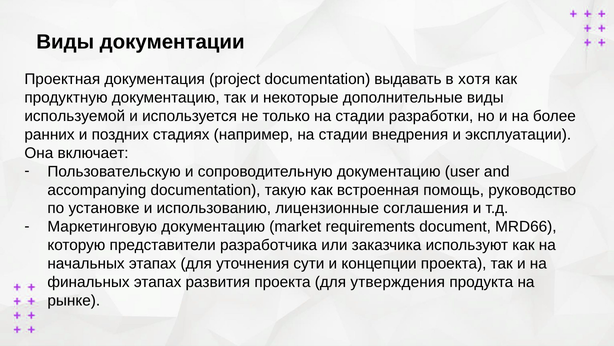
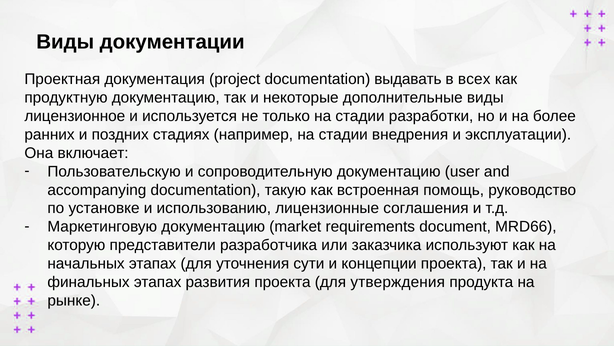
хотя: хотя -> всех (474, 79)
используемой: используемой -> лицензионное (75, 116)
